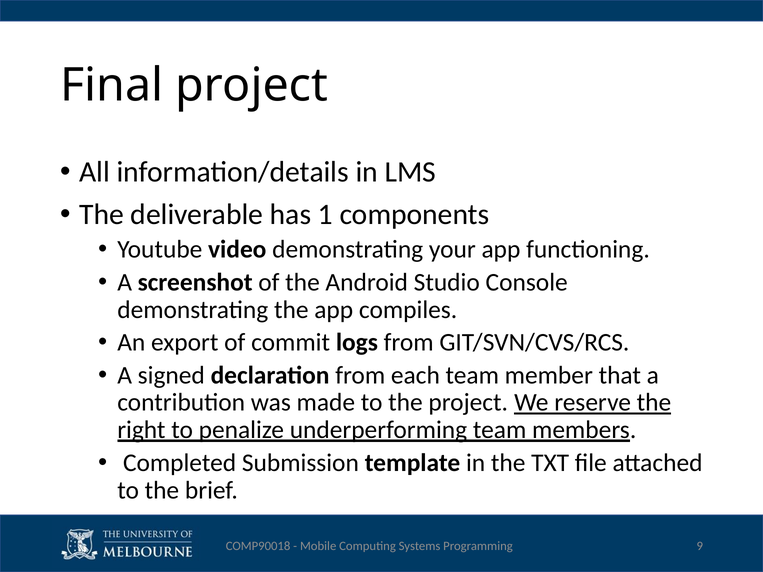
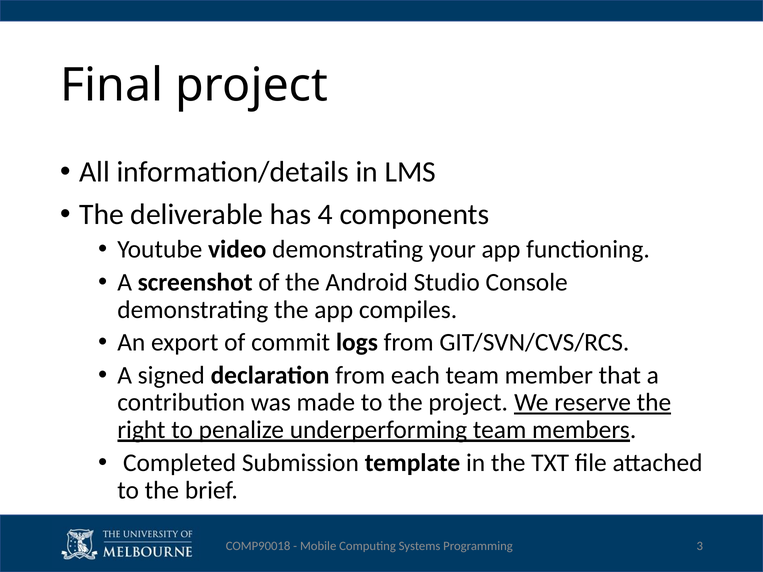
1: 1 -> 4 (325, 215)
9: 9 -> 3 (700, 546)
